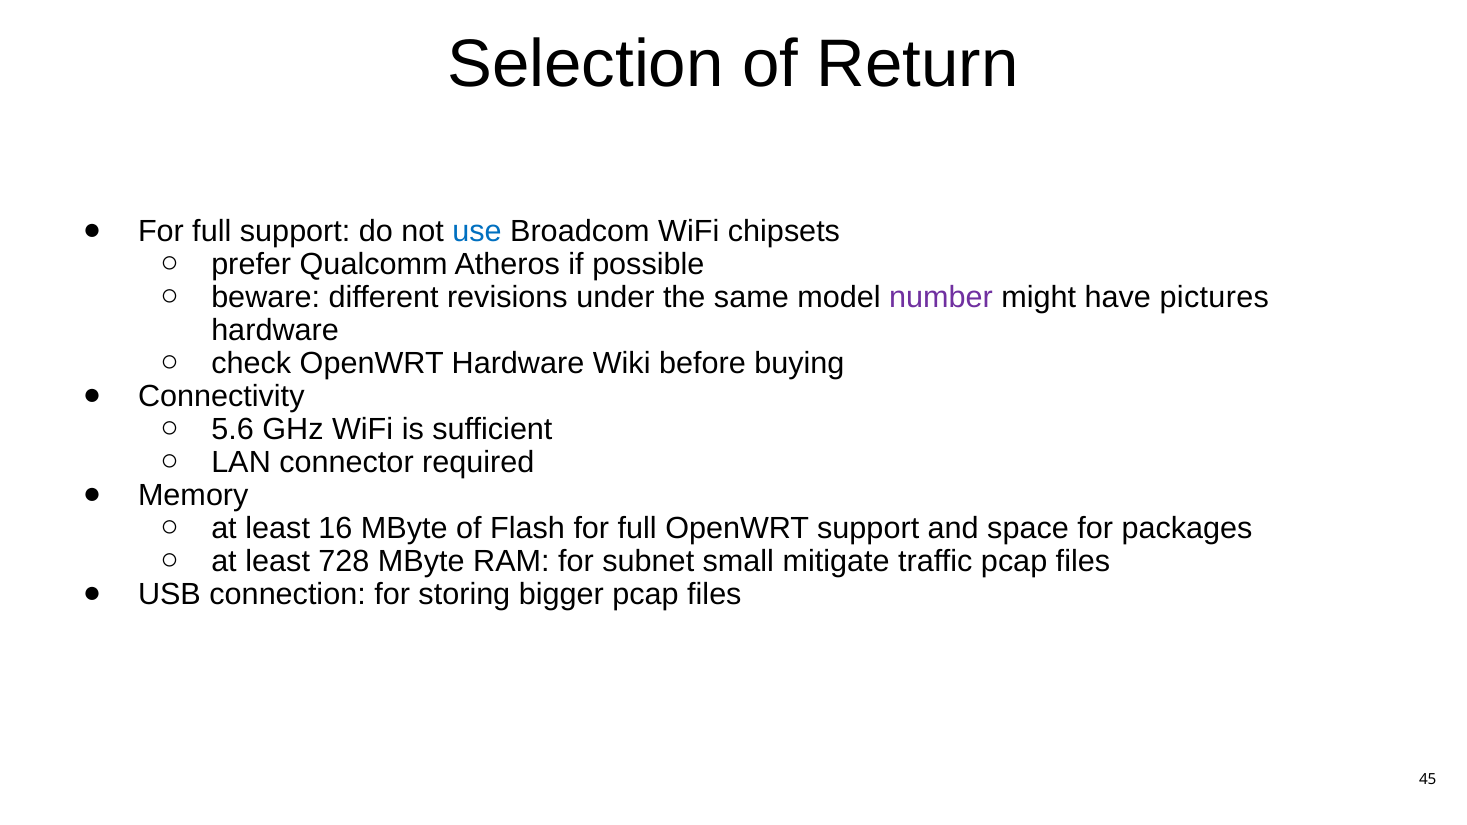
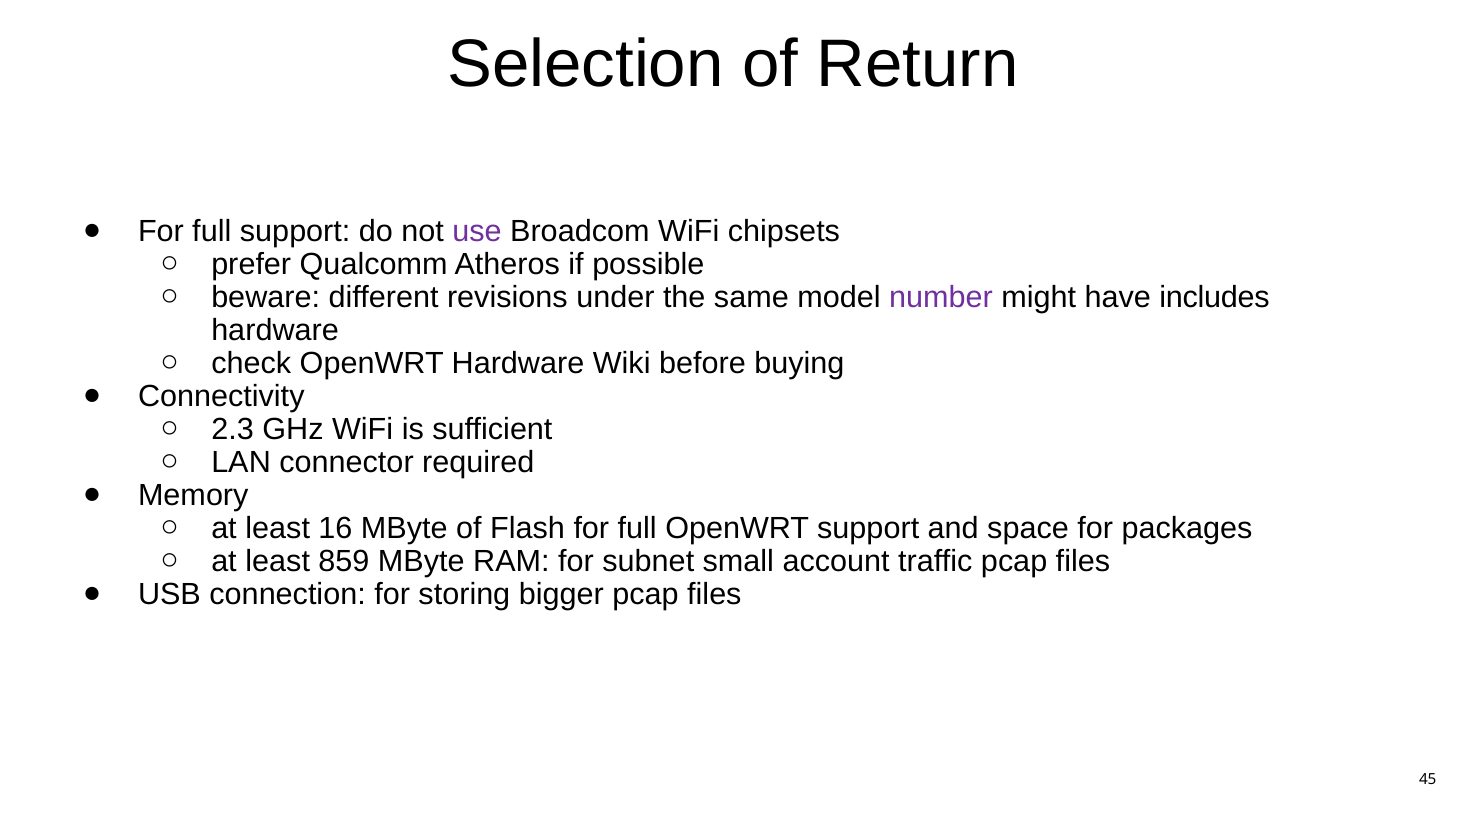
use colour: blue -> purple (477, 231)
pictures: pictures -> includes (1215, 297)
5.6: 5.6 -> 2.3 (233, 429)
728: 728 -> 859 (344, 561)
mitigate: mitigate -> account (836, 561)
